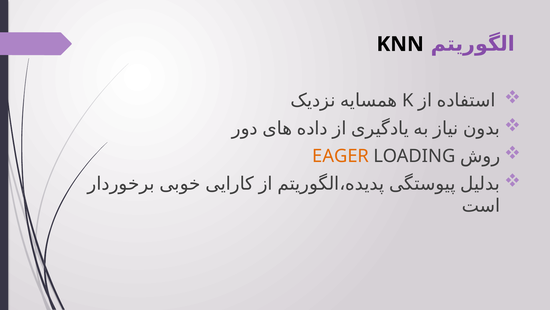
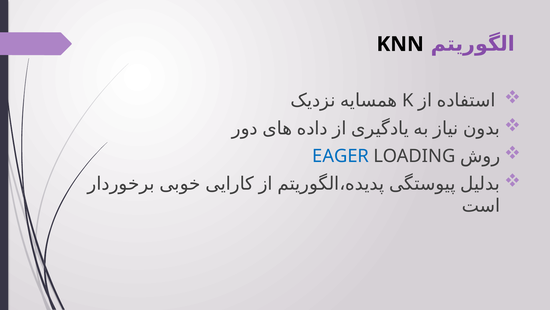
EAGER colour: orange -> blue (341, 156)
